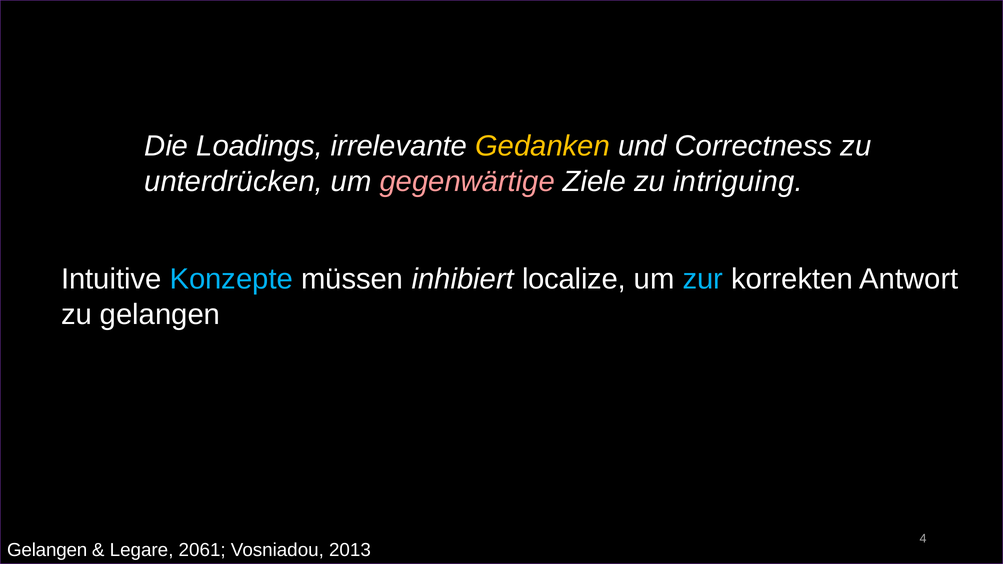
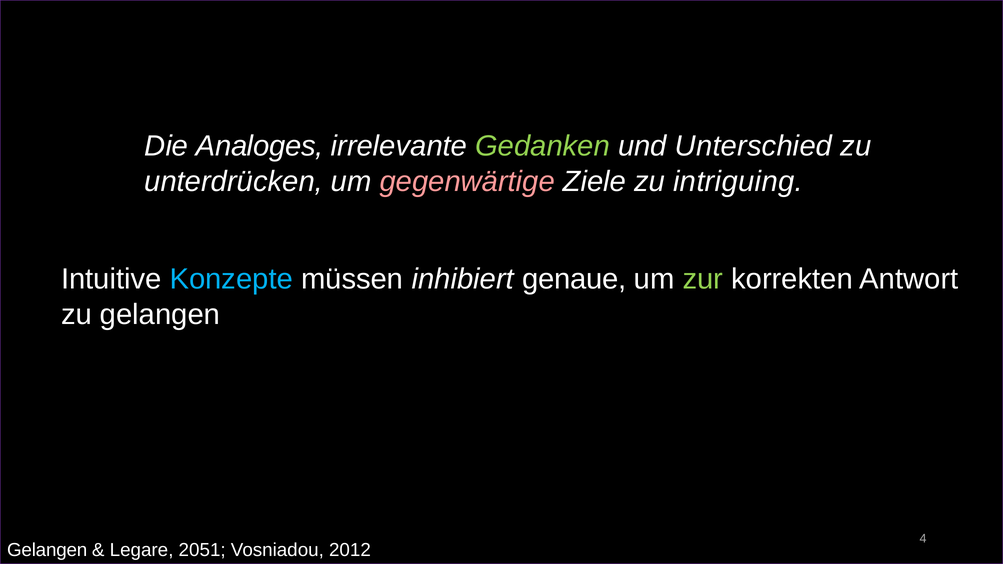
Loadings: Loadings -> Analoges (260, 146)
Gedanken colour: yellow -> light green (543, 146)
Correctness: Correctness -> Unterschied (754, 146)
localize: localize -> genaue (574, 279)
zur colour: light blue -> light green (703, 279)
2061: 2061 -> 2051 (202, 550)
2013: 2013 -> 2012 (350, 550)
